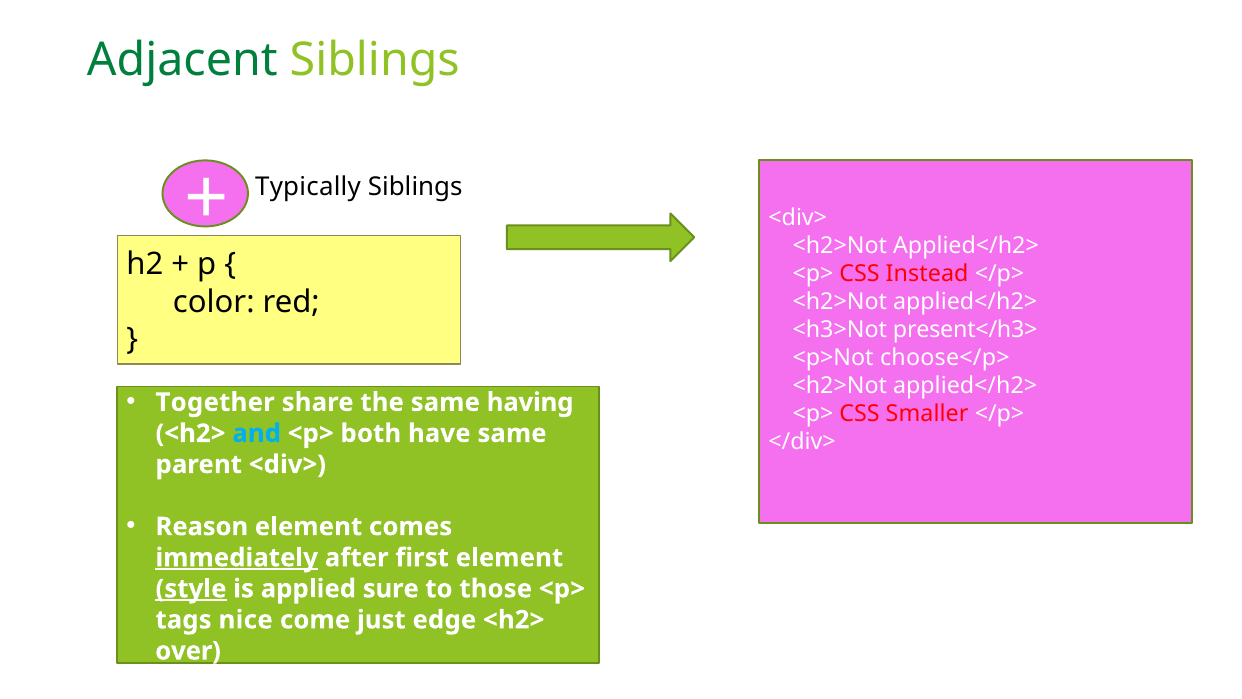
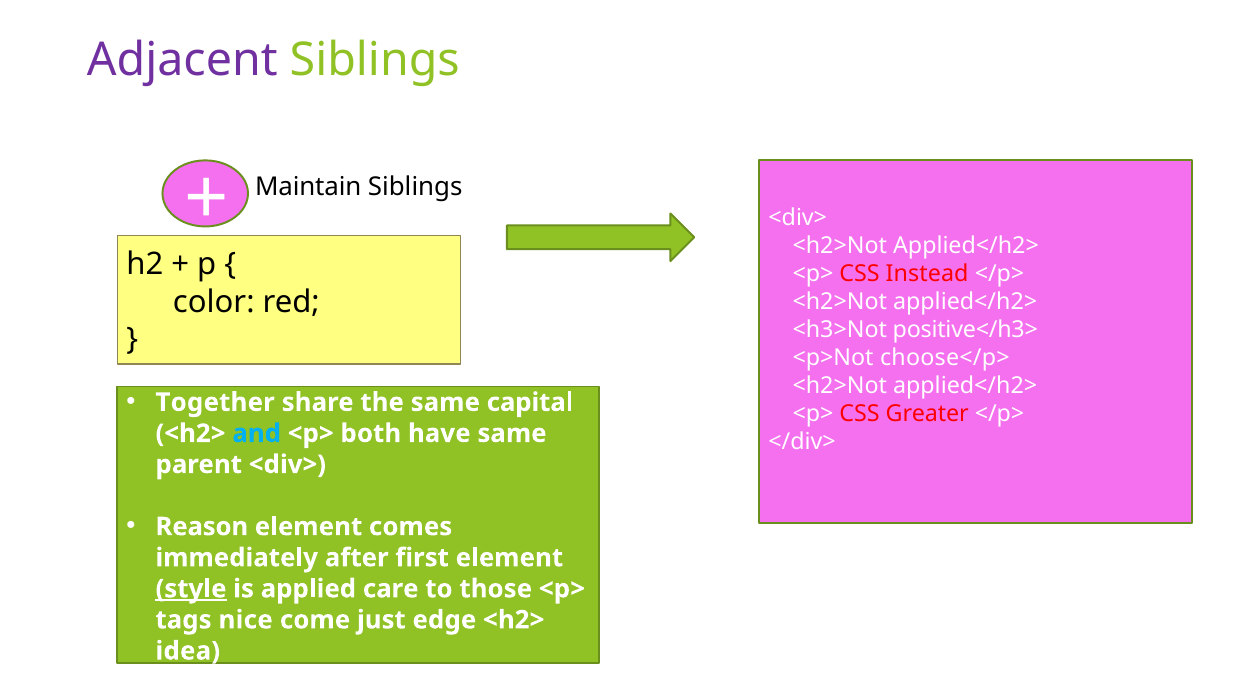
Adjacent colour: green -> purple (182, 60)
Typically: Typically -> Maintain (308, 187)
present</h3>: present</h3> -> positive</h3> (965, 329)
having: having -> capital (530, 402)
Smaller: Smaller -> Greater (927, 413)
immediately underline: present -> none (237, 557)
sure: sure -> care (391, 589)
over: over -> idea (188, 651)
